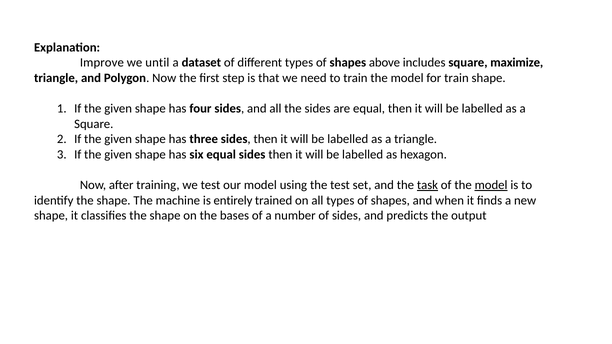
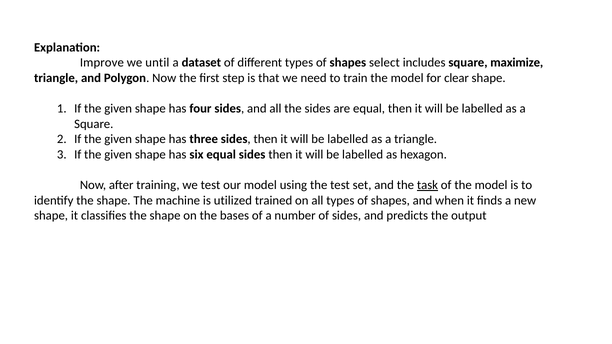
above: above -> select (384, 63)
for train: train -> clear (457, 78)
model underline: present -> none (491, 185)
entirely: entirely -> utilized (233, 201)
